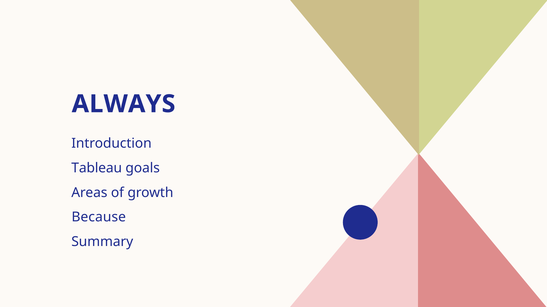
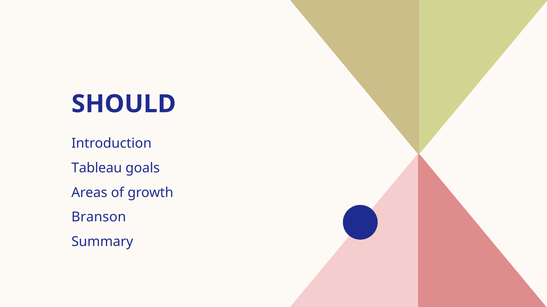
ALWAYS: ALWAYS -> SHOULD (124, 104)
Because: Because -> Branson (99, 218)
